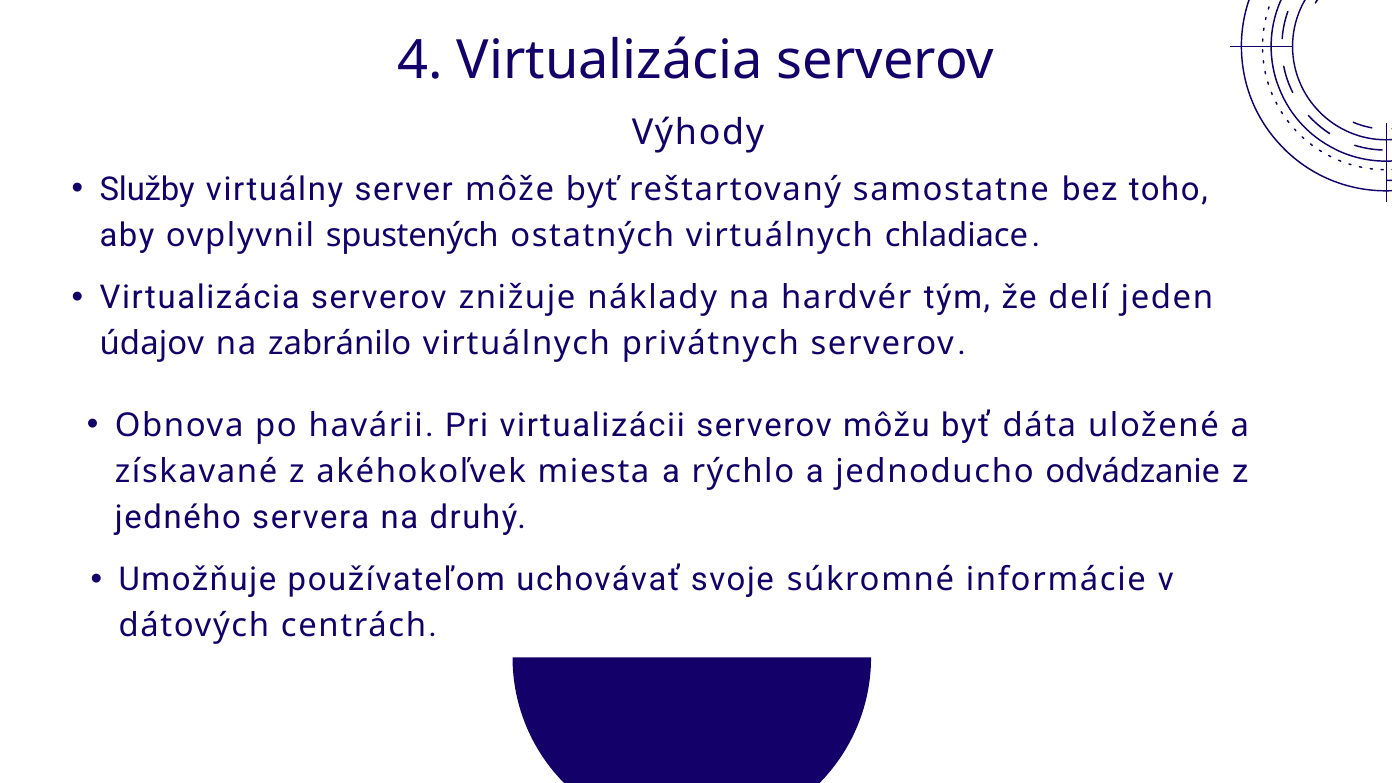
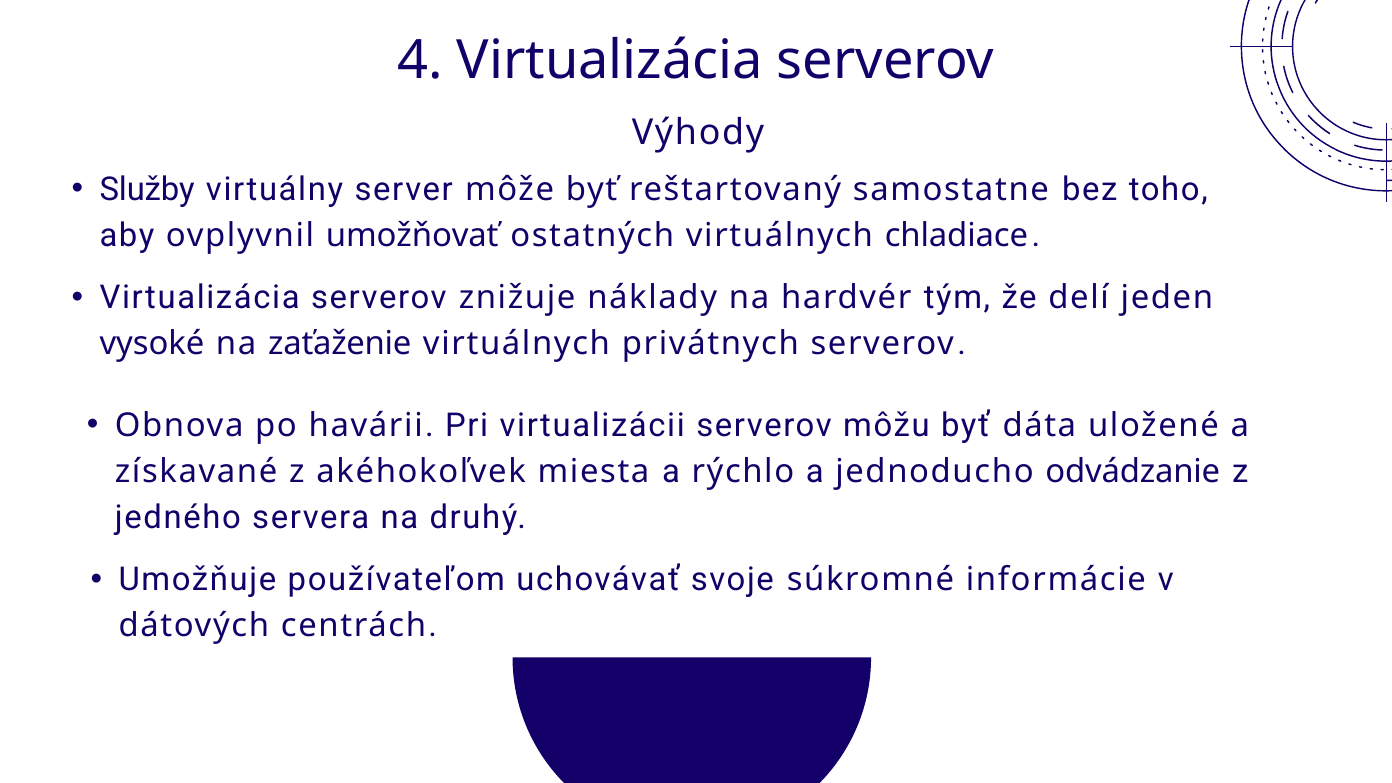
spustených: spustených -> umožňovať (412, 235)
údajov: údajov -> vysoké (152, 344)
zabránilo: zabránilo -> zaťaženie (340, 344)
